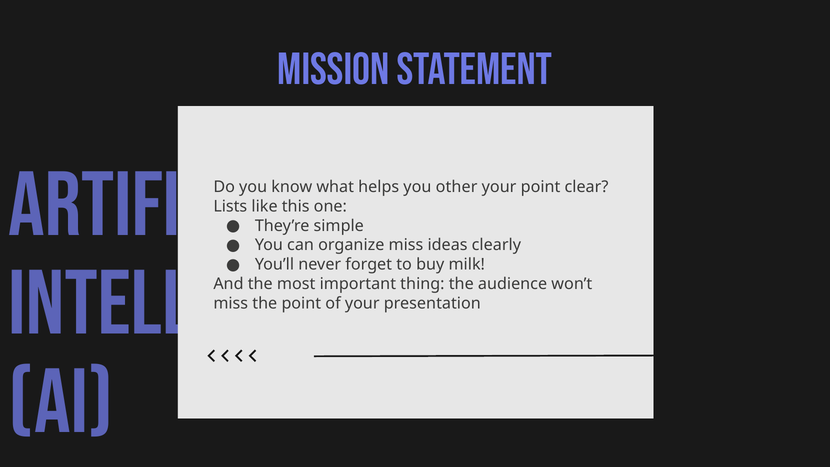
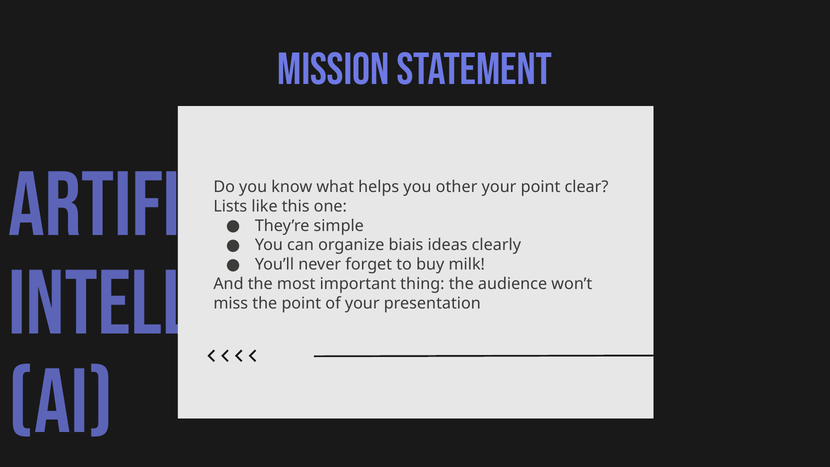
organize miss: miss -> biais (406, 245)
